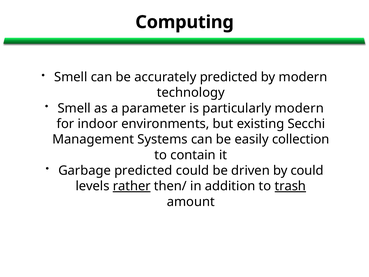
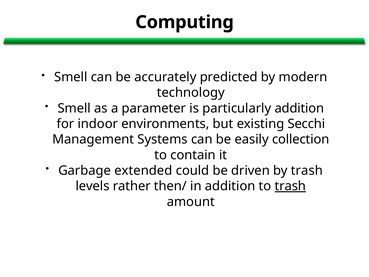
particularly modern: modern -> addition (299, 108)
Garbage predicted: predicted -> extended (143, 170)
by could: could -> trash (307, 170)
rather underline: present -> none (132, 186)
